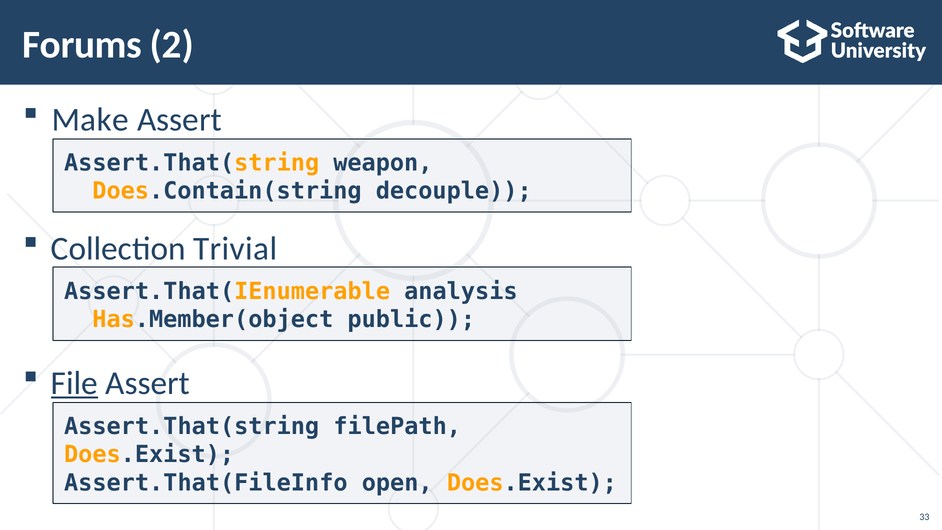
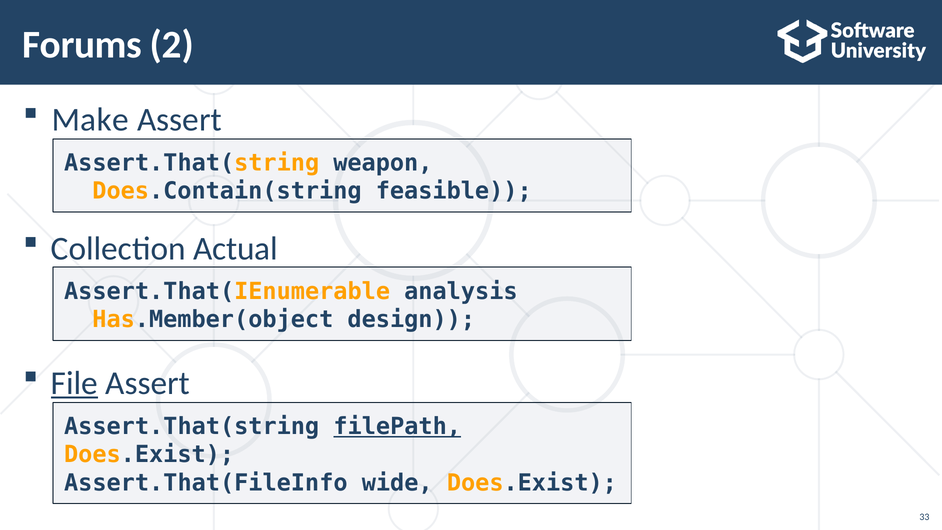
decouple: decouple -> feasible (454, 191)
Trivial: Trivial -> Actual (236, 249)
public: public -> design (411, 319)
filePath underline: none -> present (397, 426)
open: open -> wide (397, 483)
